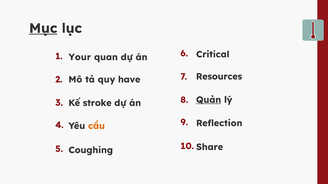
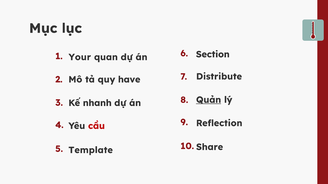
Mục underline: present -> none (43, 28)
Critical: Critical -> Section (213, 55)
Resources: Resources -> Distribute (219, 77)
stroke: stroke -> nhanh (97, 103)
cầu colour: orange -> red (96, 126)
Coughing: Coughing -> Template (91, 151)
